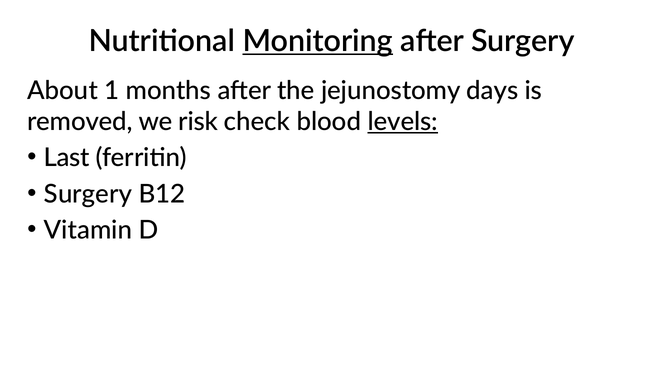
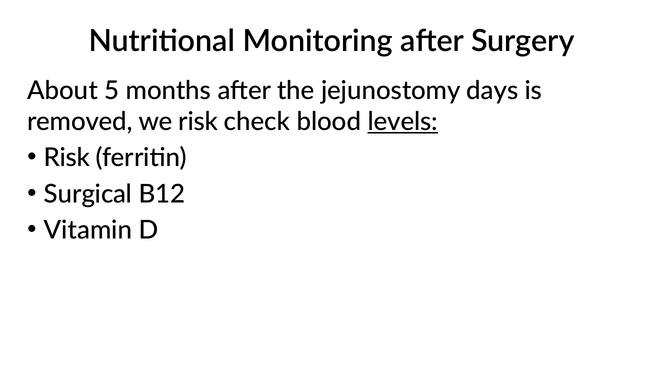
Monitoring underline: present -> none (318, 41)
1: 1 -> 5 (112, 91)
Last: Last -> Risk (67, 158)
Surgery: Surgery -> Surgical (88, 194)
